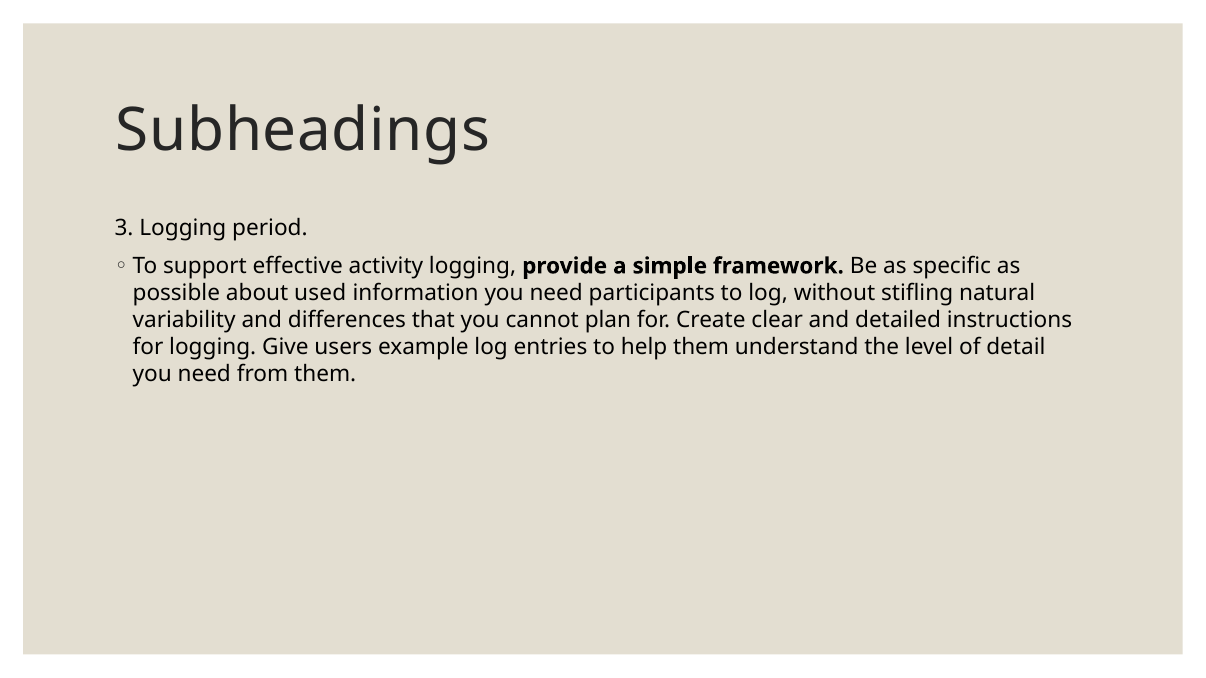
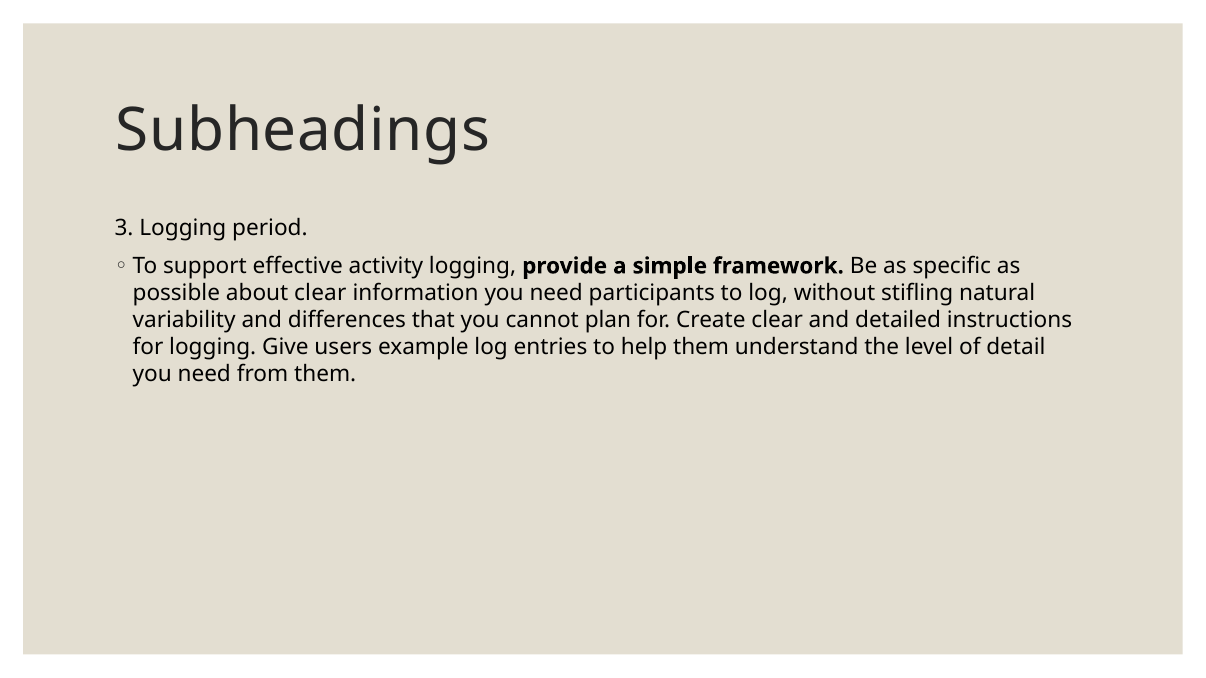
about used: used -> clear (320, 293)
